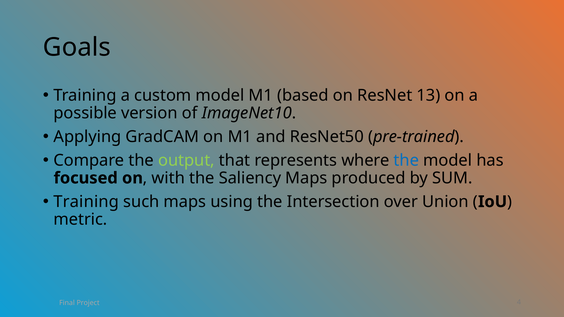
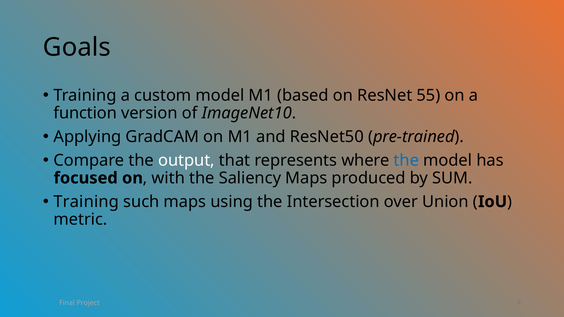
13: 13 -> 55 (428, 95)
possible: possible -> function (85, 113)
output colour: light green -> white (186, 160)
